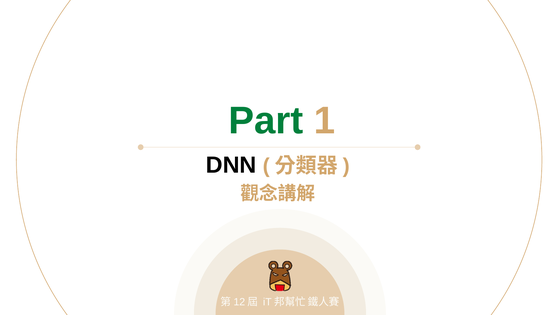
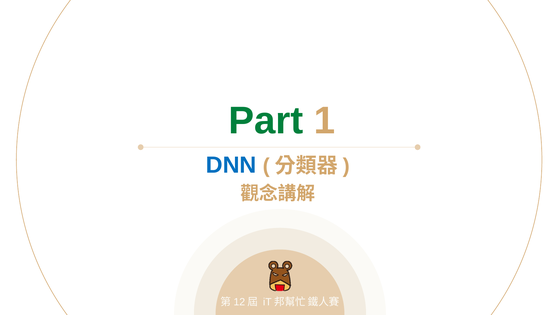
DNN colour: black -> blue (231, 165)
